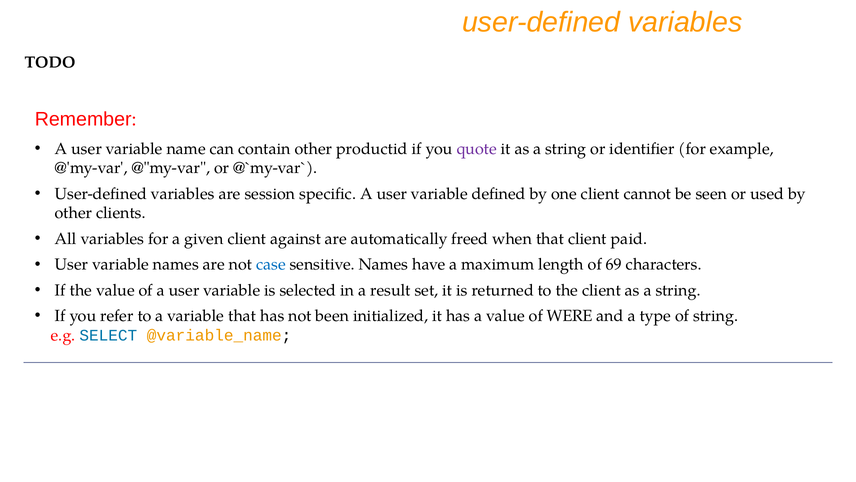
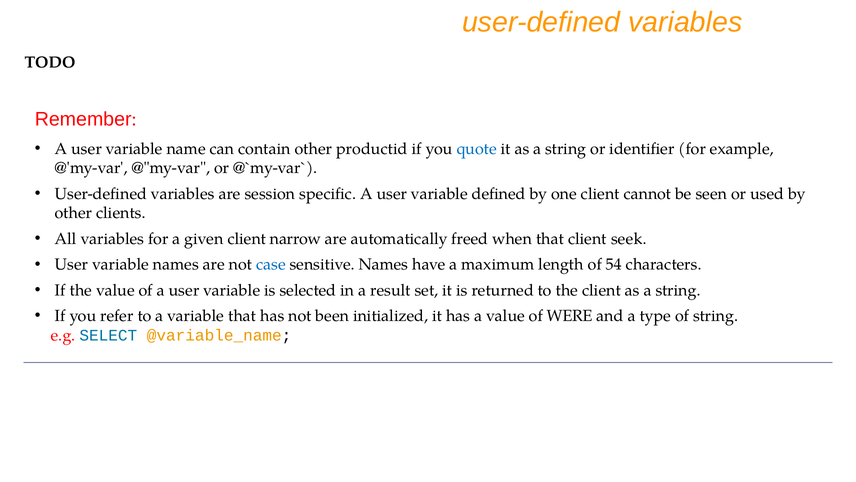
quote colour: purple -> blue (477, 149)
against: against -> narrow (296, 239)
paid: paid -> seek (629, 239)
69: 69 -> 54 (614, 264)
